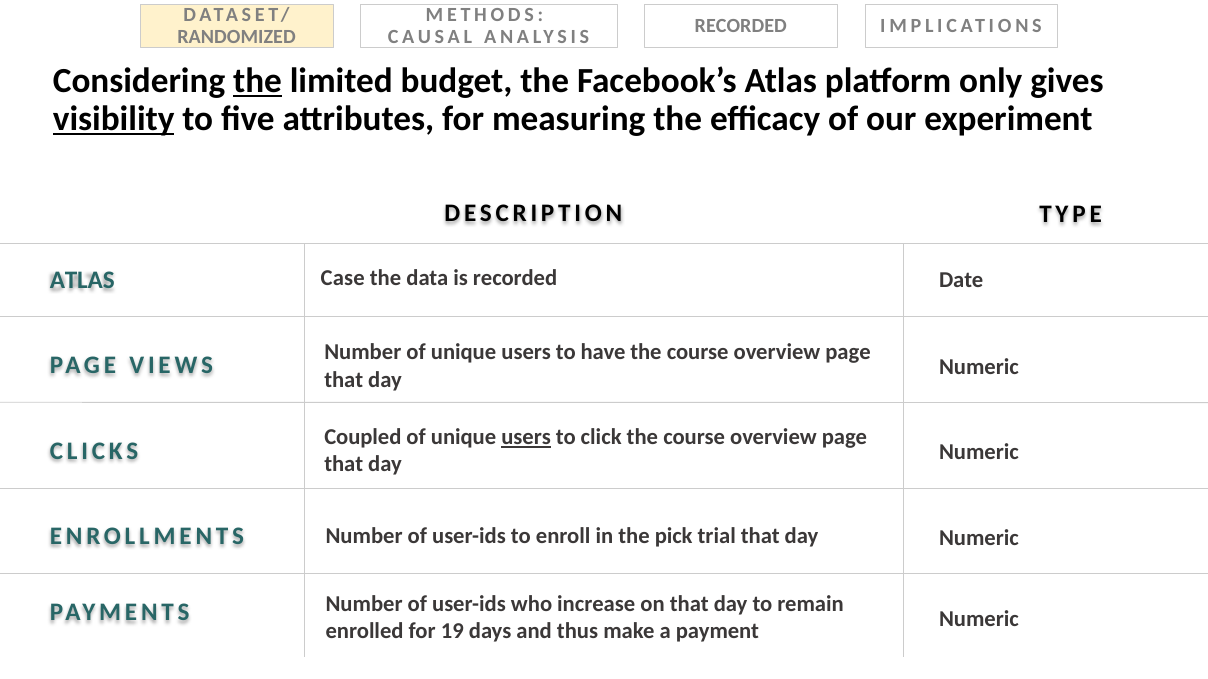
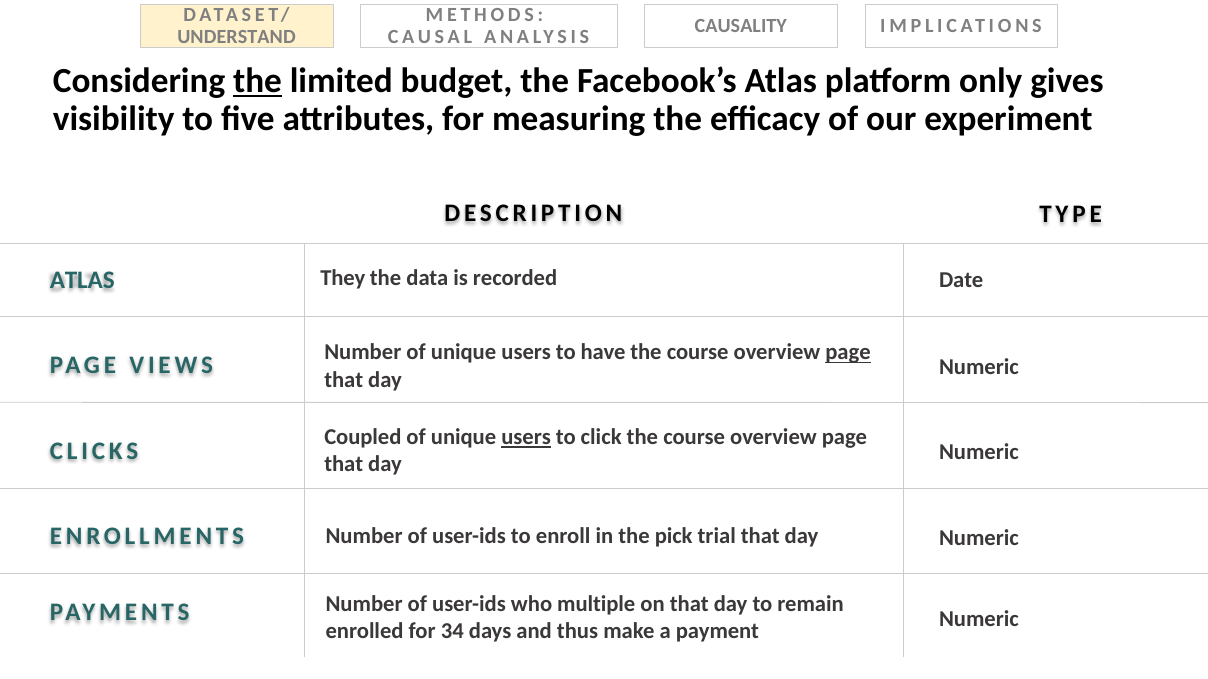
RECORDED: RECORDED -> CAUSALITY (741, 26)
RANDOMIZED: RANDOMIZED -> UNDERSTAND (236, 37)
visibility underline: present -> none (114, 119)
Case: Case -> They (343, 278)
page underline: none -> present (848, 353)
increase: increase -> multiple (596, 604)
19: 19 -> 34 (452, 632)
